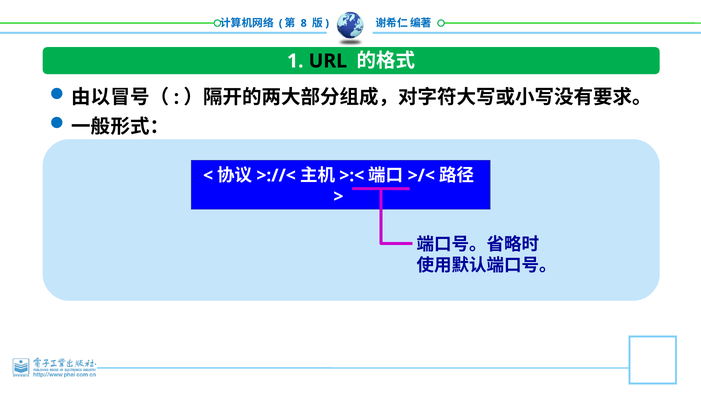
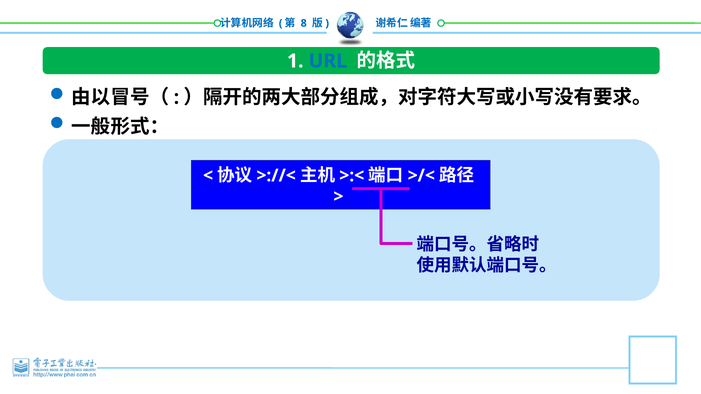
URL colour: black -> blue (328, 61)
